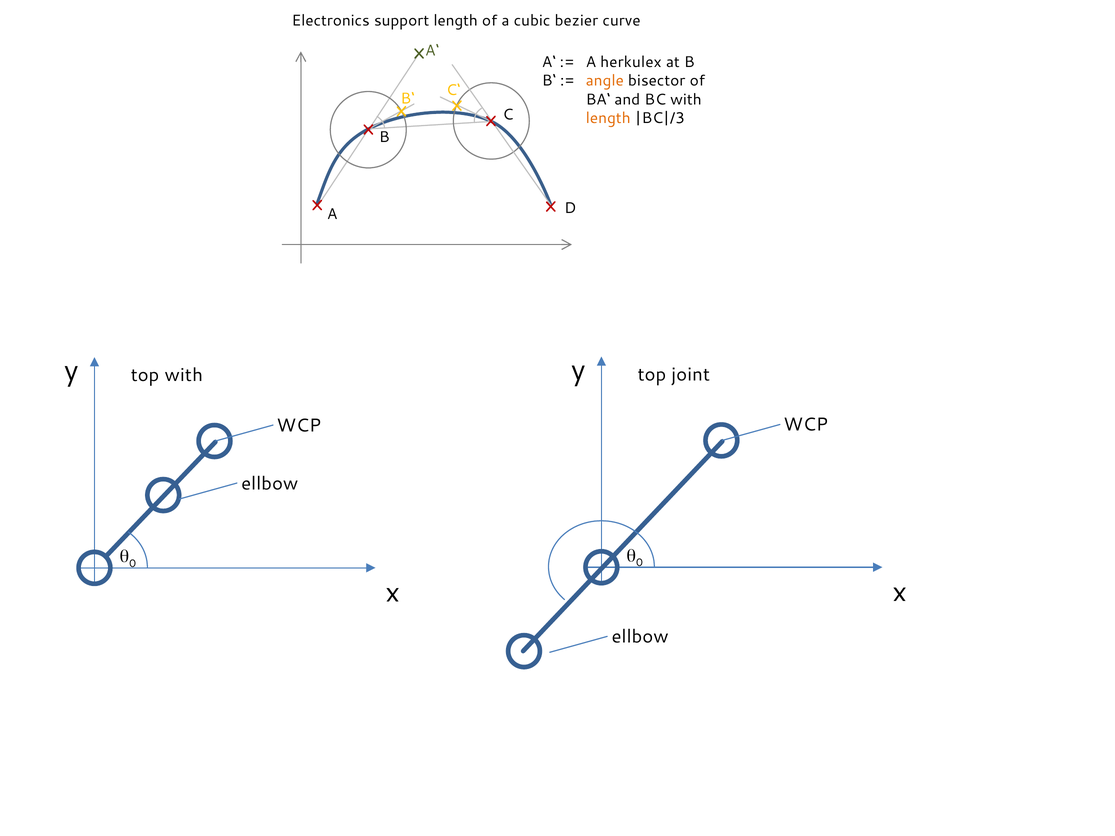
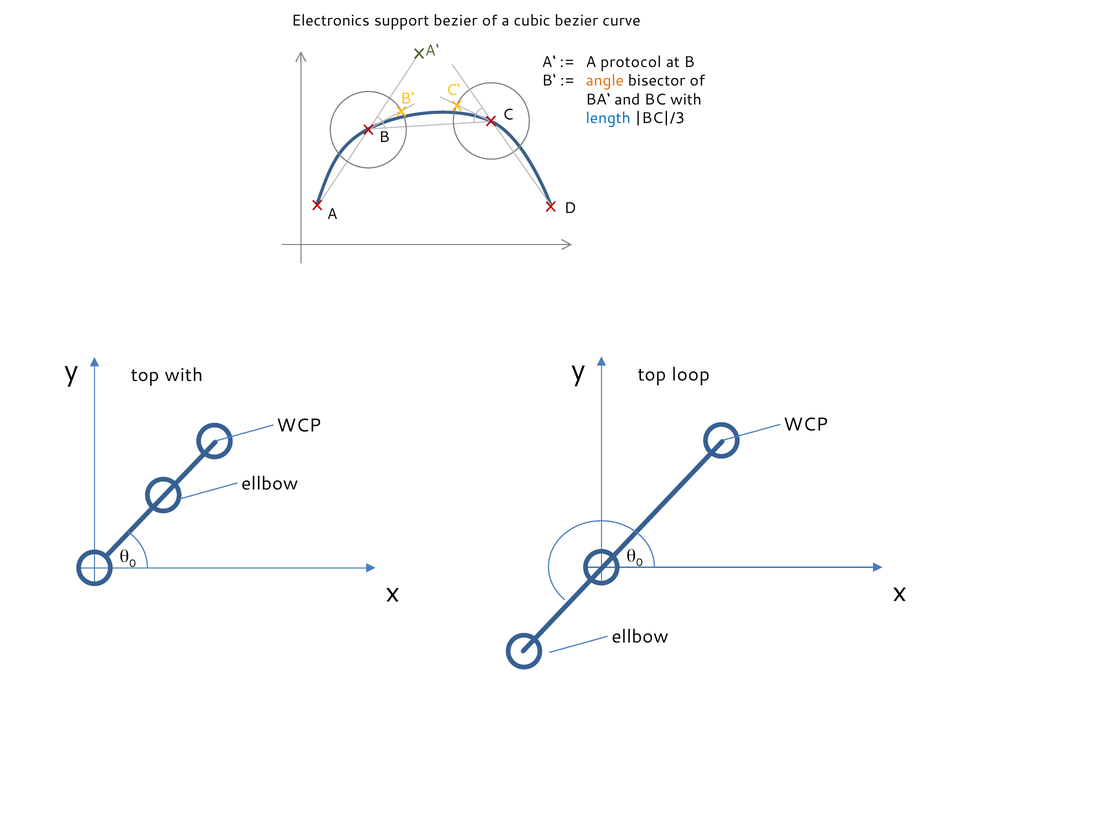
support length: length -> bezier (456, 21)
herkulex: herkulex -> protocol (631, 62)
length colour: orange -> blue (608, 118)
joint: joint -> loop (691, 375)
